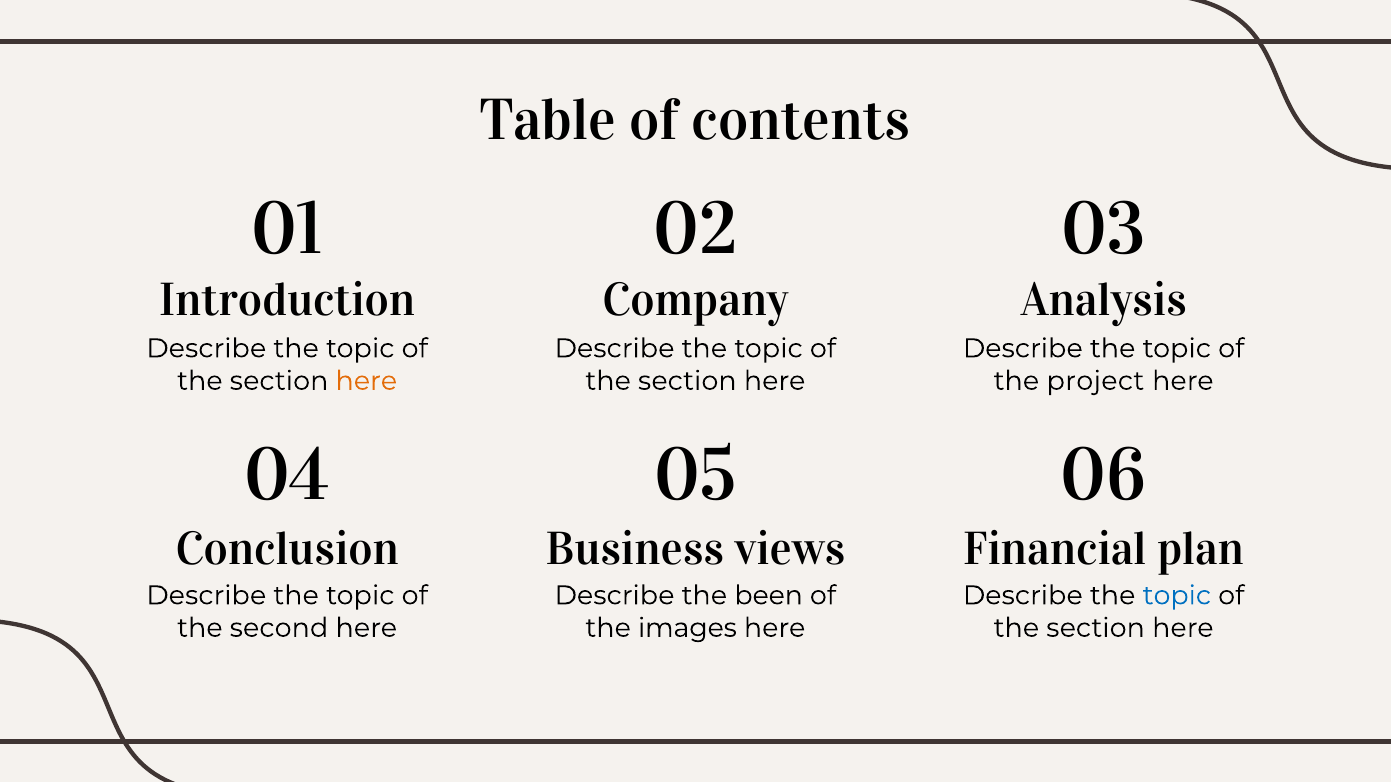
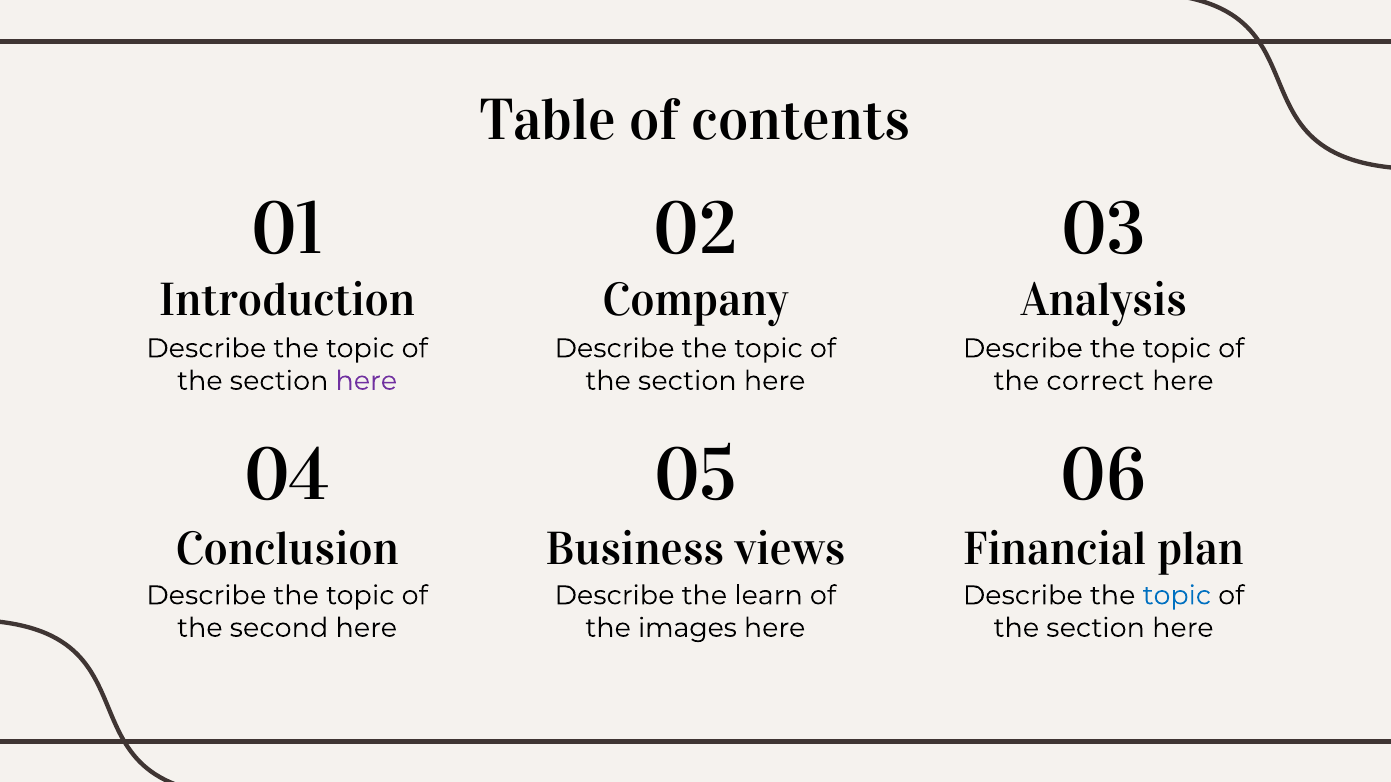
here colour: orange -> purple (366, 381)
project: project -> correct (1095, 381)
been: been -> learn (769, 596)
